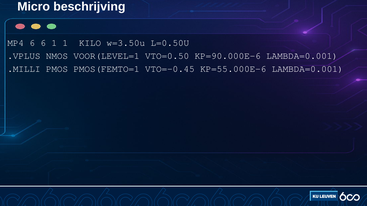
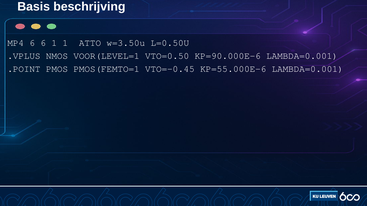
Micro: Micro -> Basis (34, 7)
KILO: KILO -> ATTO (90, 43)
.MILLI: .MILLI -> .POINT (24, 69)
